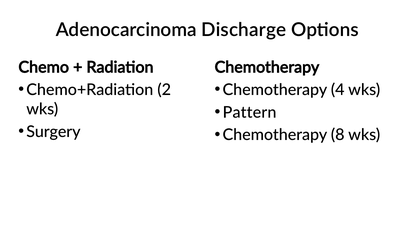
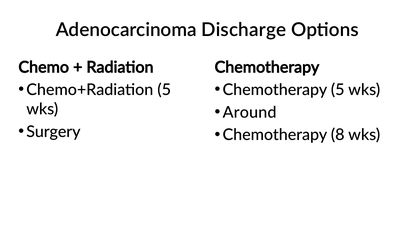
Chemo+Radiation 2: 2 -> 5 (164, 90)
Chemotherapy 4: 4 -> 5 (338, 90)
Pattern: Pattern -> Around (250, 112)
